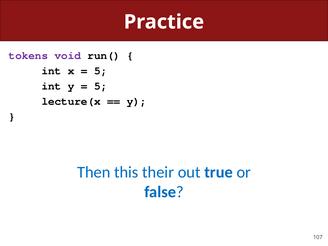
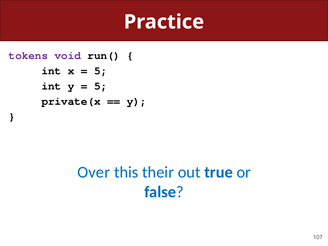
lecture(x: lecture(x -> private(x (71, 101)
Then: Then -> Over (94, 172)
